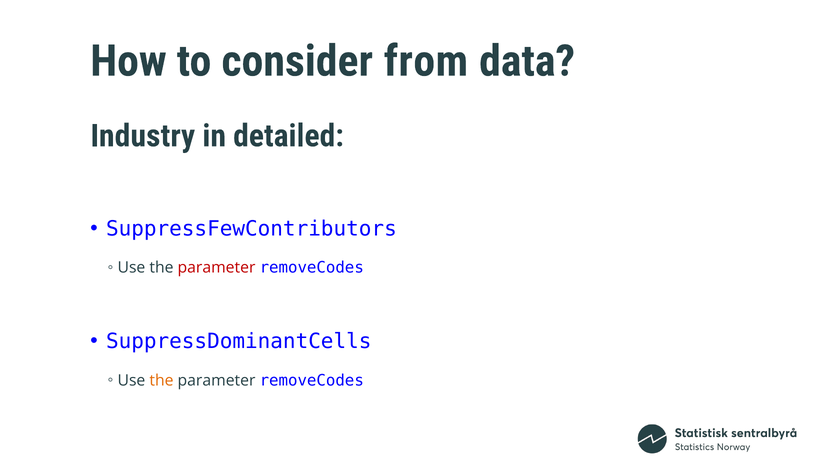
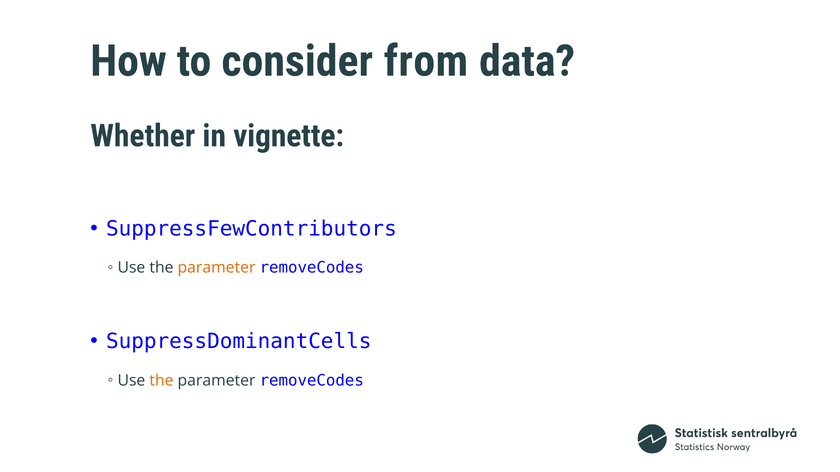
Industry: Industry -> Whether (143, 136)
detailed: detailed -> vignette (289, 136)
parameter colour: red -> orange (217, 268)
